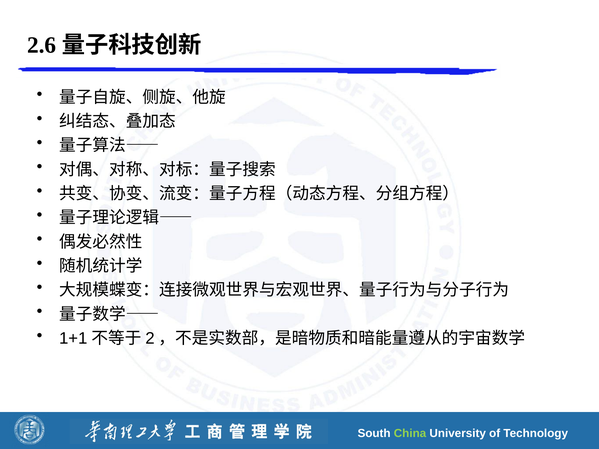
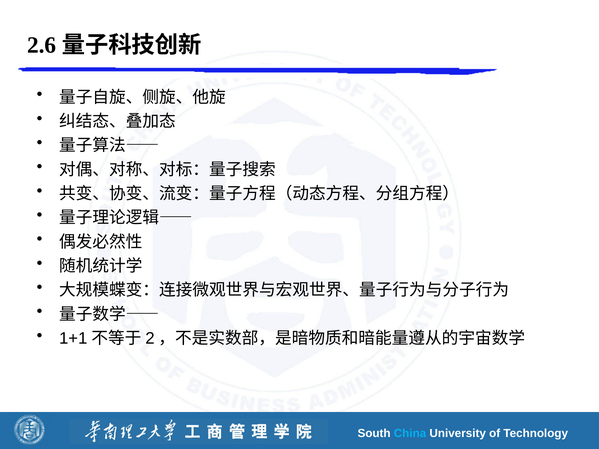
China colour: light green -> light blue (410, 434)
